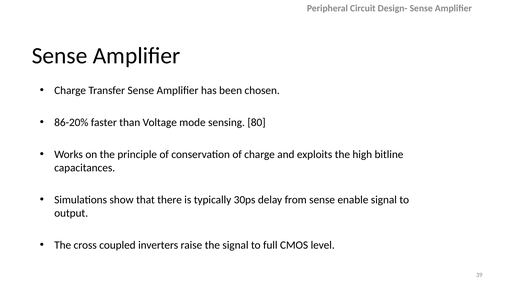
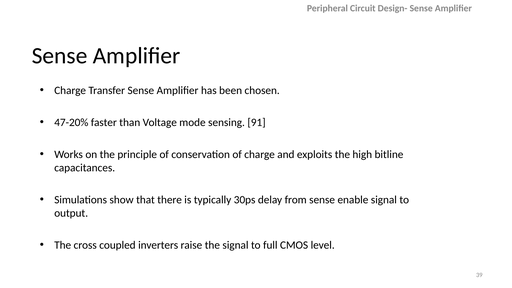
86-20%: 86-20% -> 47-20% (71, 122)
80: 80 -> 91 (257, 122)
